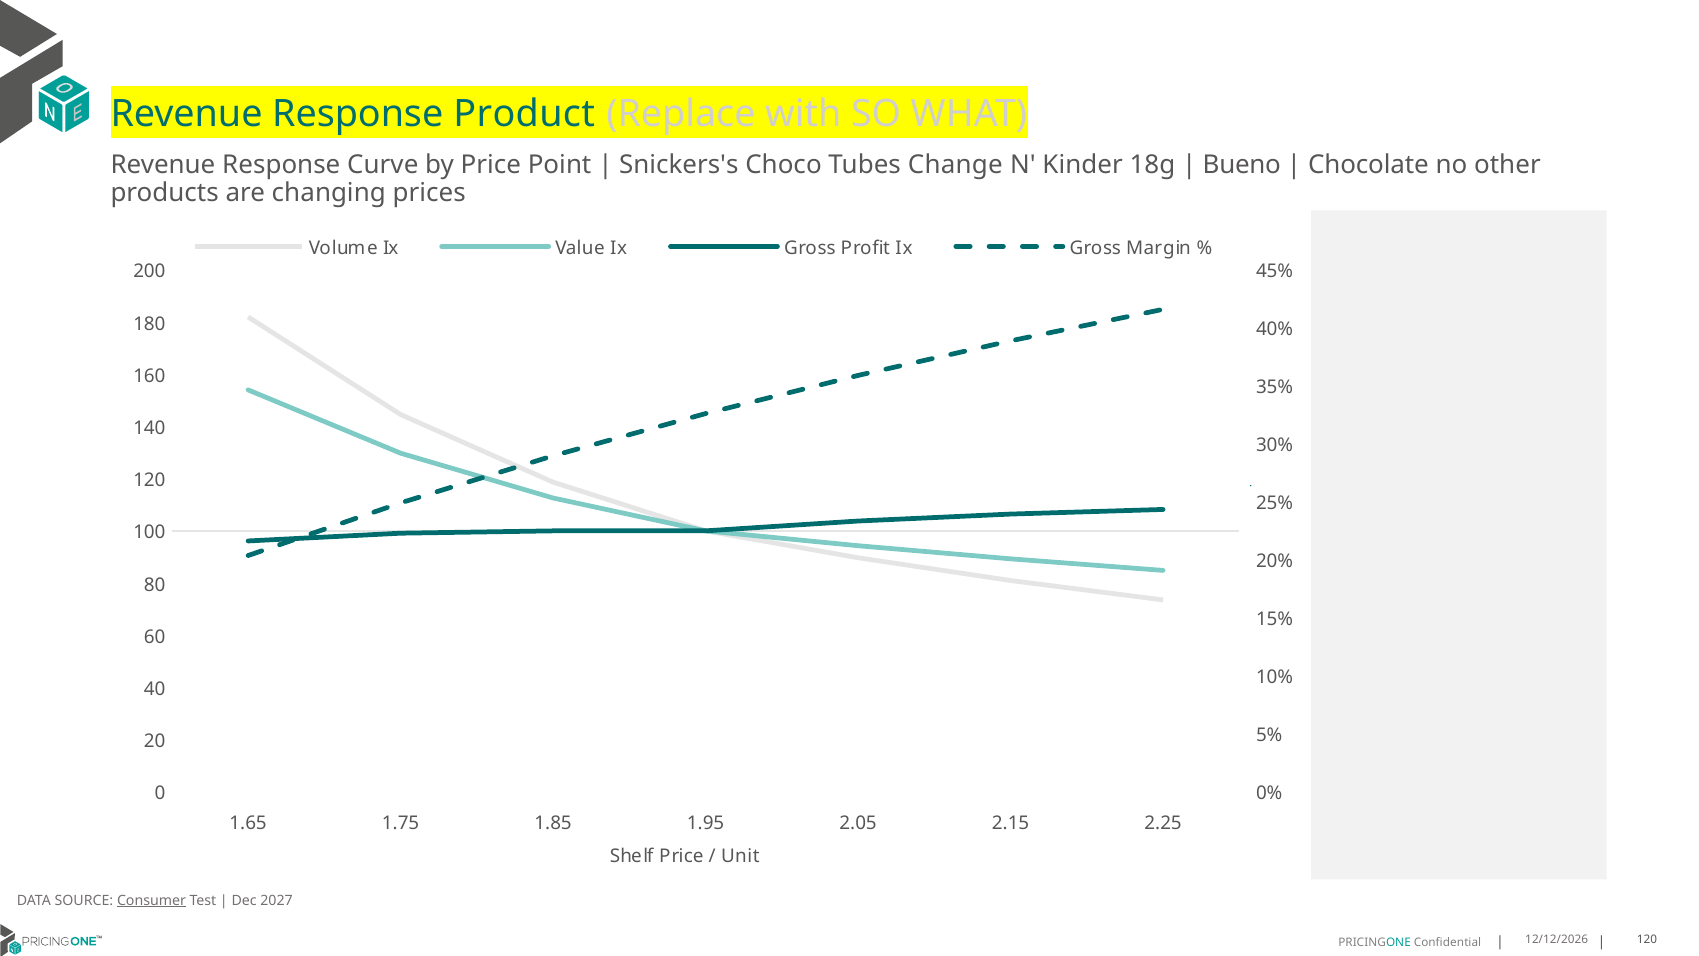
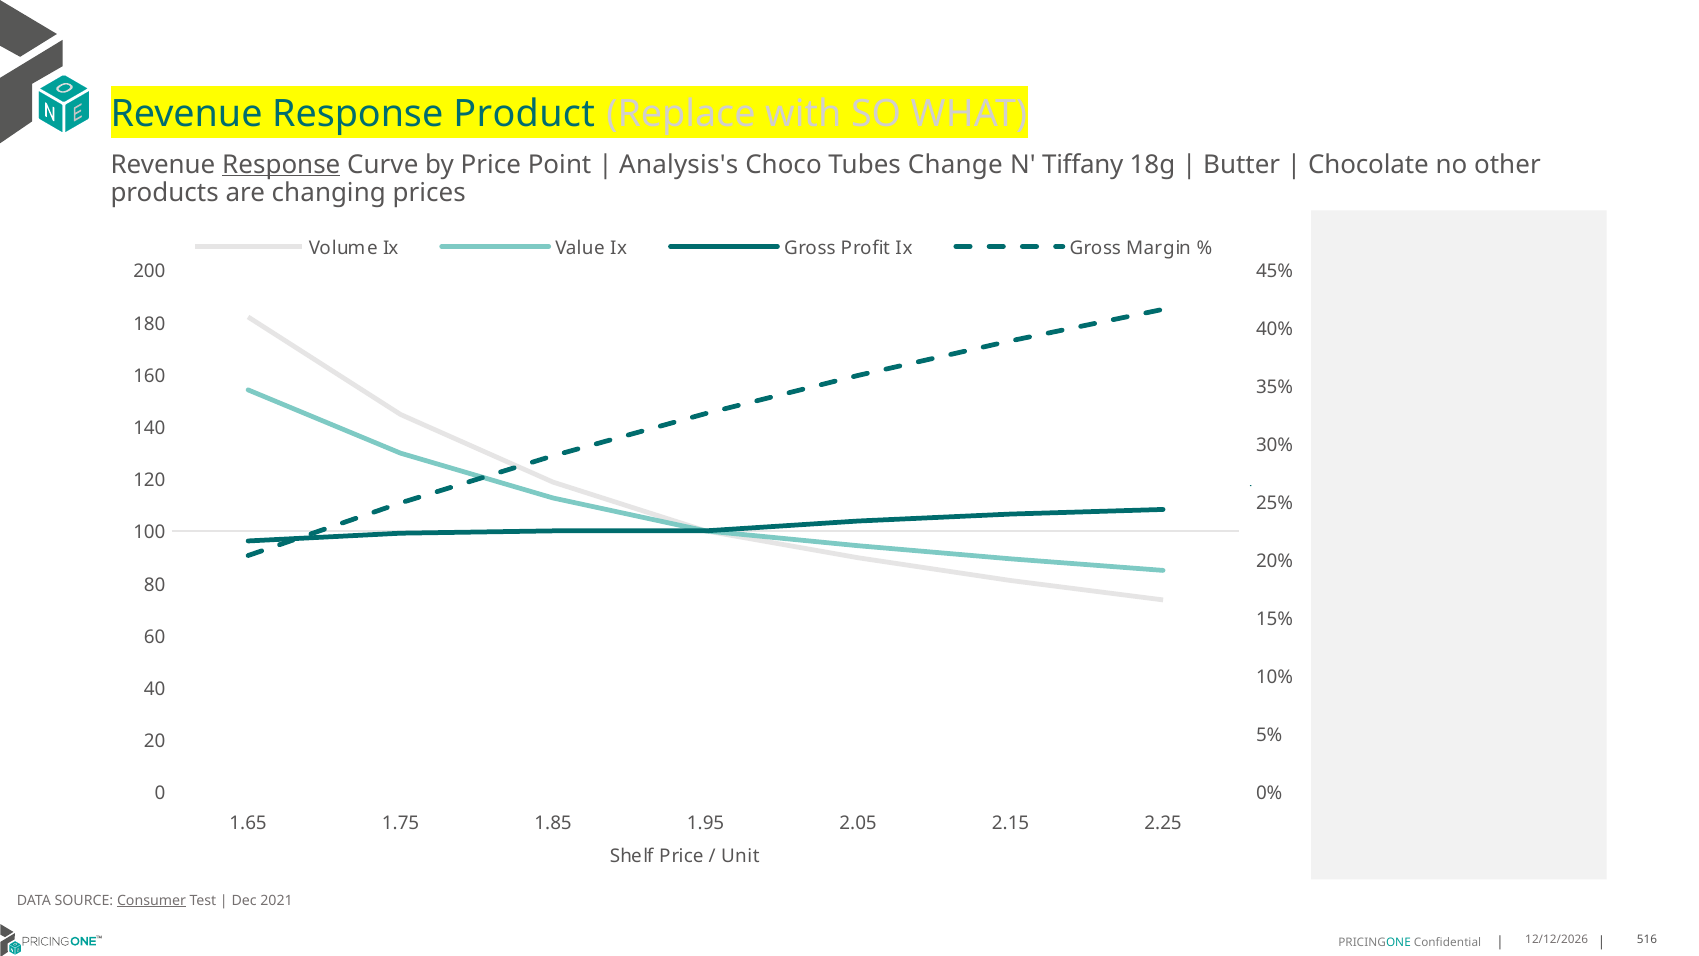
Response underline: none -> present (281, 164)
Snickers's: Snickers's -> Analysis's (679, 164)
Kinder: Kinder -> Tiffany (1083, 164)
Bueno: Bueno -> Butter (1242, 164)
2027: 2027 -> 2021 (277, 900)
120: 120 -> 516 (1647, 940)
